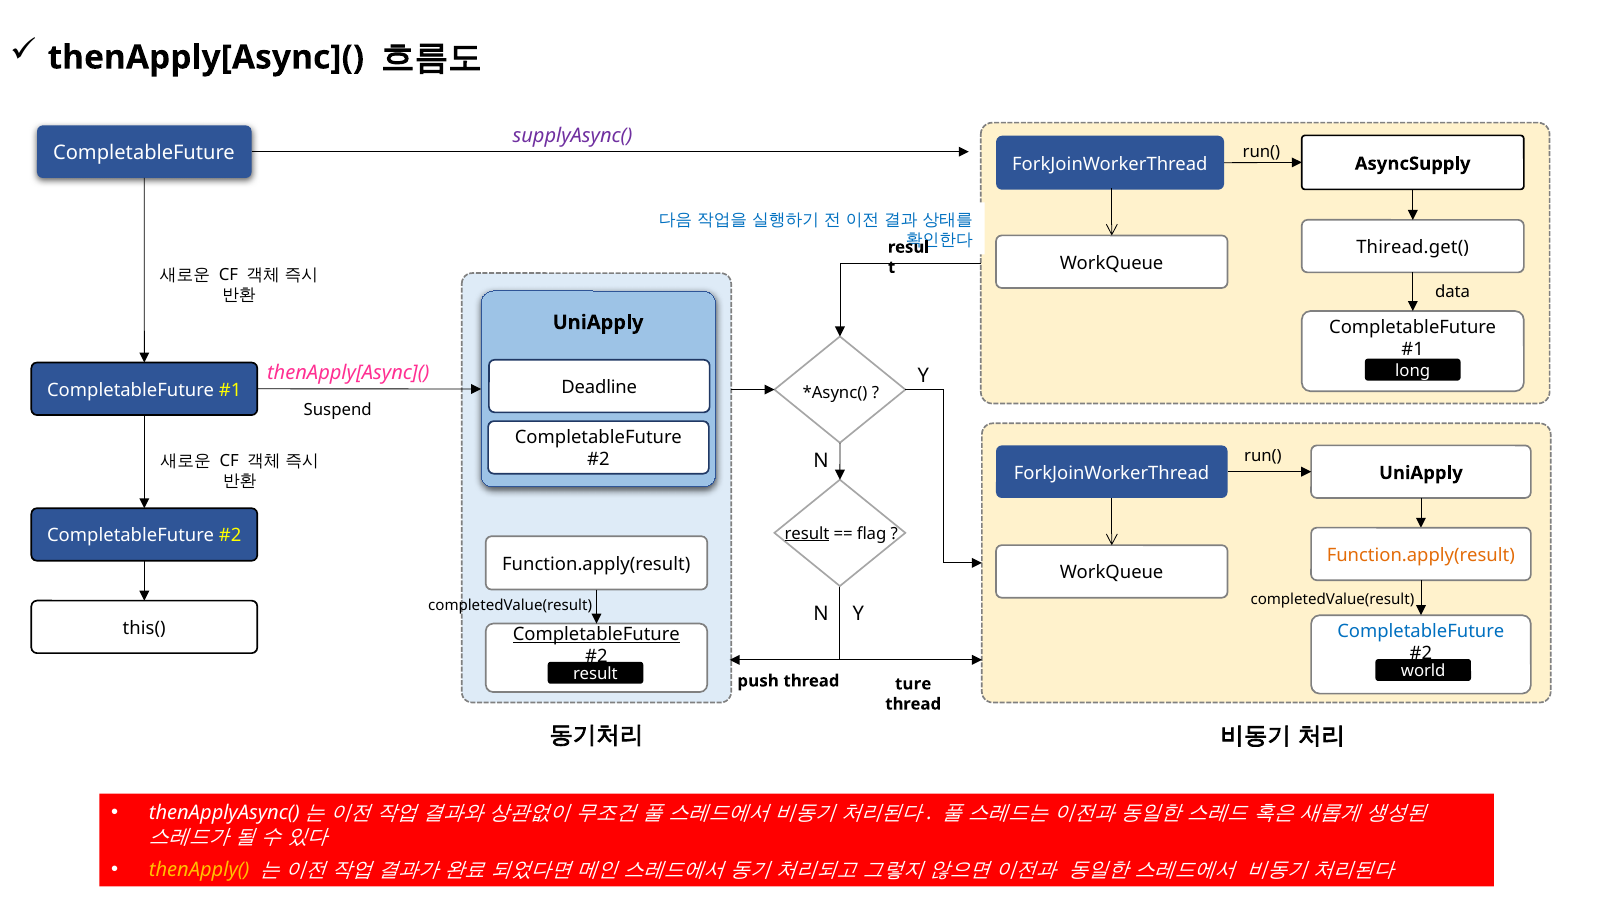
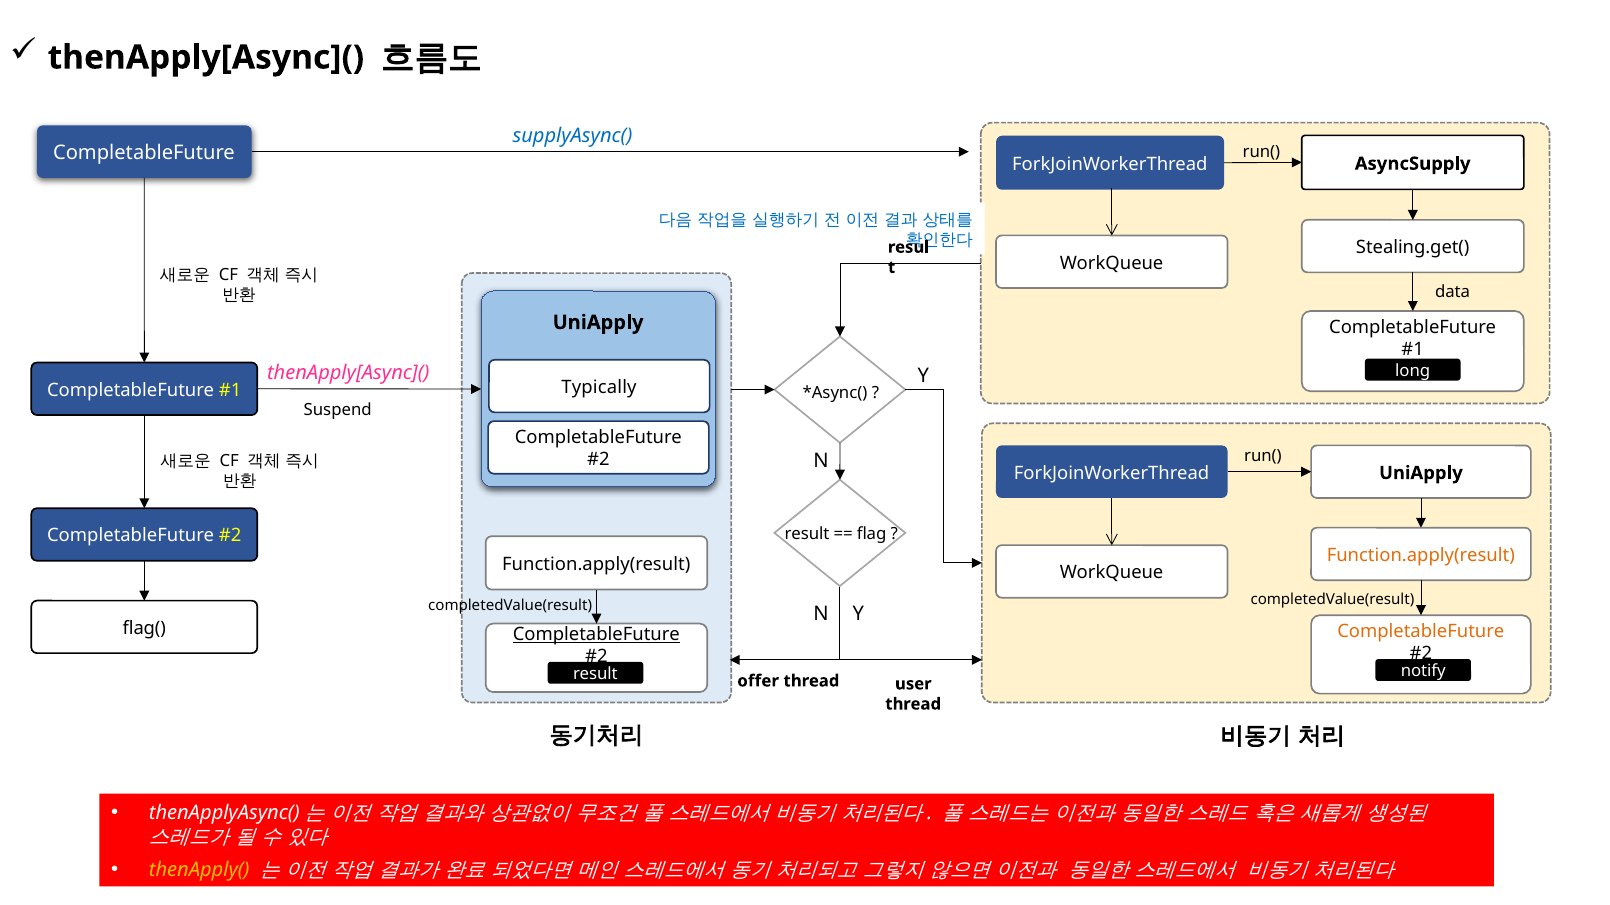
supplyAsync( colour: purple -> blue (572, 136)
Thiread.get(: Thiread.get( -> Stealing.get( (1413, 248)
Deadline: Deadline -> Typically (599, 388)
result underline: present -> none (807, 534)
this(: this( -> flag( (144, 629)
CompletableFuture colour: blue -> orange (1421, 631)
world: world -> notify (1423, 672)
push: push -> offer (758, 681)
ture: ture -> user (913, 684)
